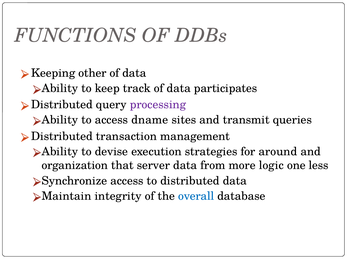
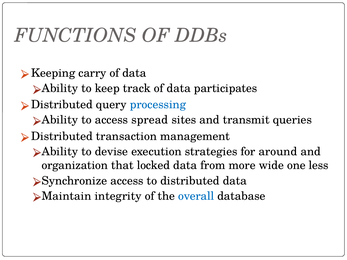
other: other -> carry (92, 73)
processing colour: purple -> blue (158, 105)
dname: dname -> spread (150, 120)
server: server -> locked (153, 166)
logic: logic -> wide (271, 166)
